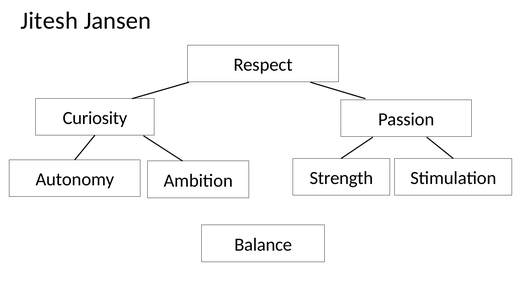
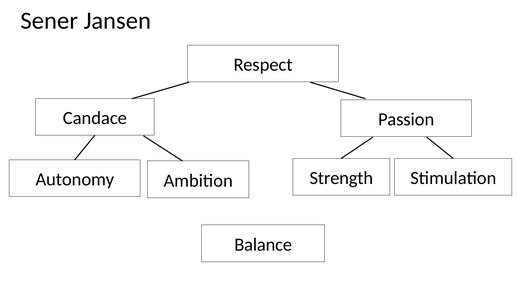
Jitesh: Jitesh -> Sener (49, 21)
Curiosity: Curiosity -> Candace (95, 118)
